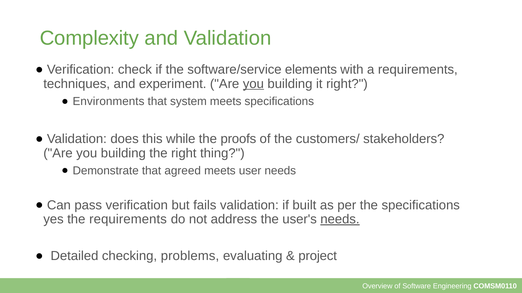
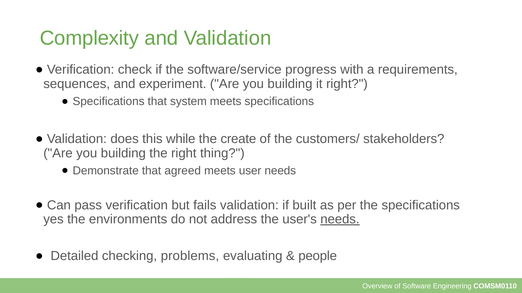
elements: elements -> progress (311, 70)
techniques: techniques -> sequences (77, 84)
you underline: present -> none (253, 84)
Environments: Environments -> Specifications (109, 102)
proofs: proofs -> create (238, 139)
the requirements: requirements -> environments (128, 220)
project: project -> people (318, 257)
